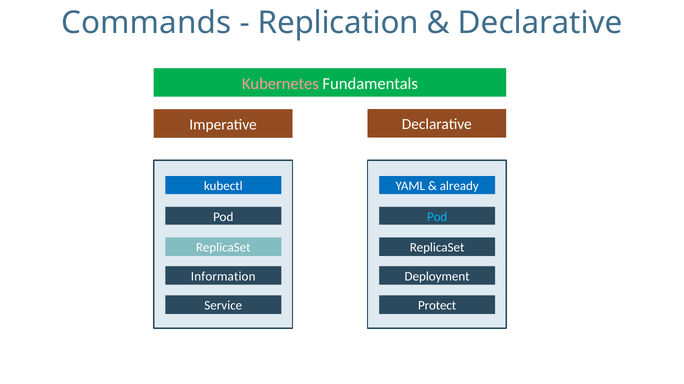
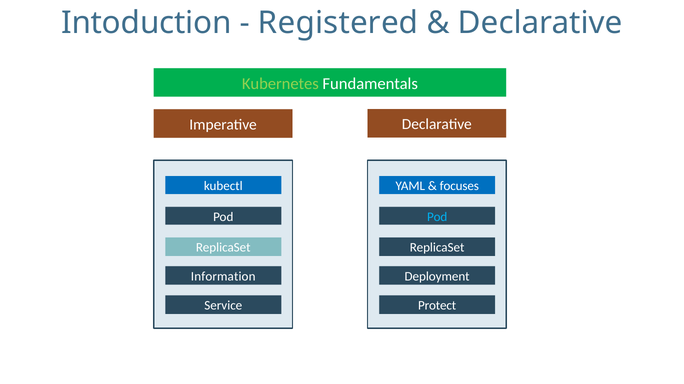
Commands: Commands -> Intoduction (146, 23)
Replication: Replication -> Registered (338, 23)
Kubernetes colour: pink -> light green (280, 84)
already: already -> focuses (459, 186)
